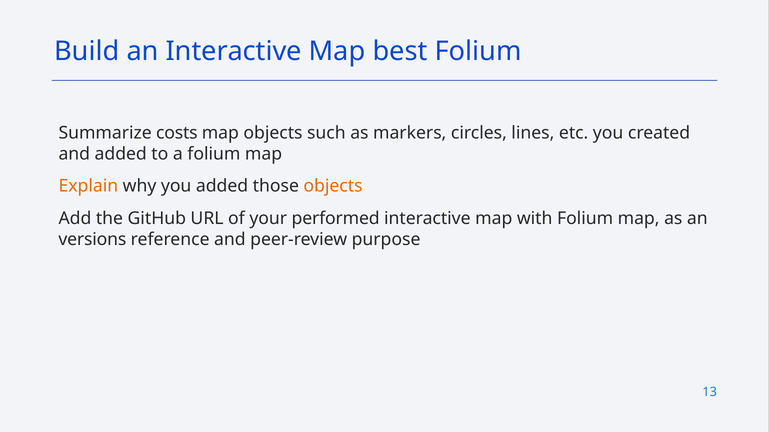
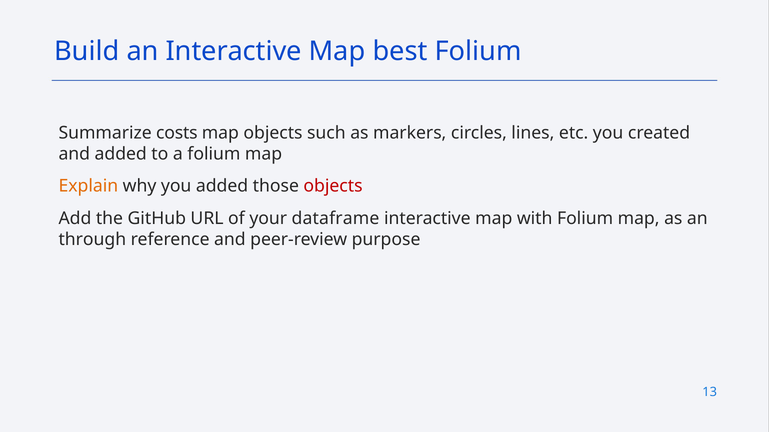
objects colour: orange -> red (333, 186)
performed: performed -> dataframe (335, 219)
versions: versions -> through (92, 240)
